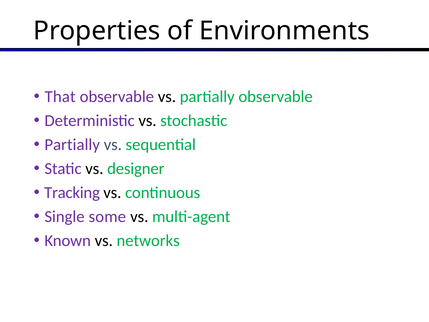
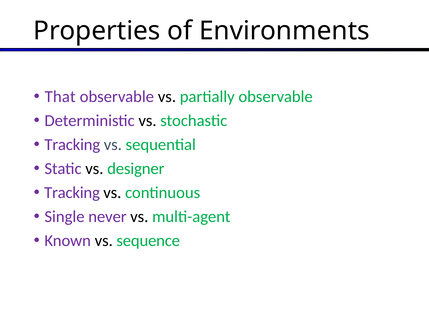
Partially: Partially -> Tracking (72, 145)
some: some -> never (107, 217)
networks: networks -> sequence (148, 241)
